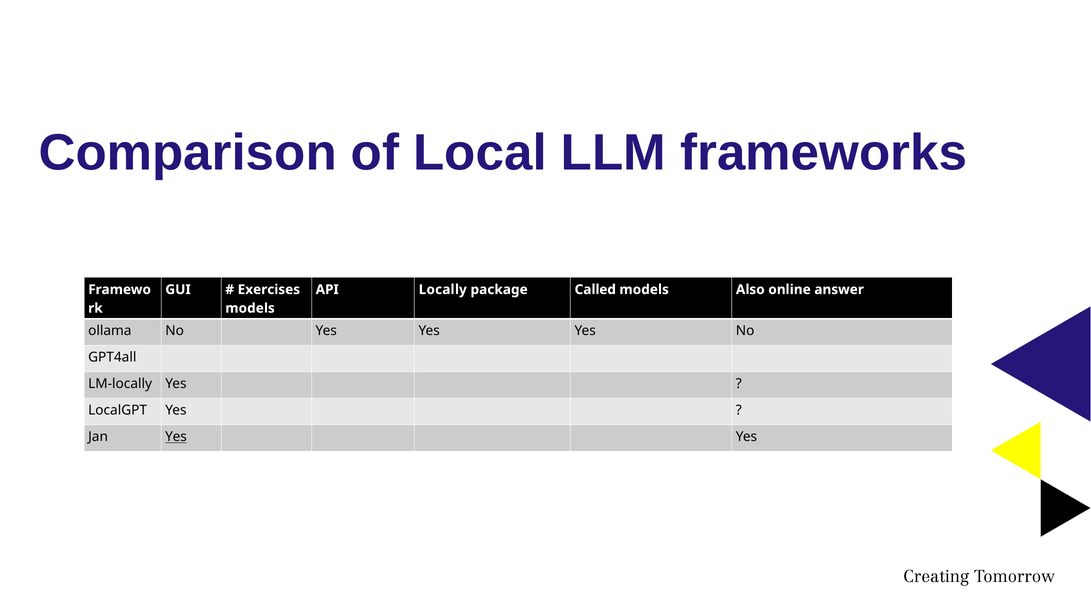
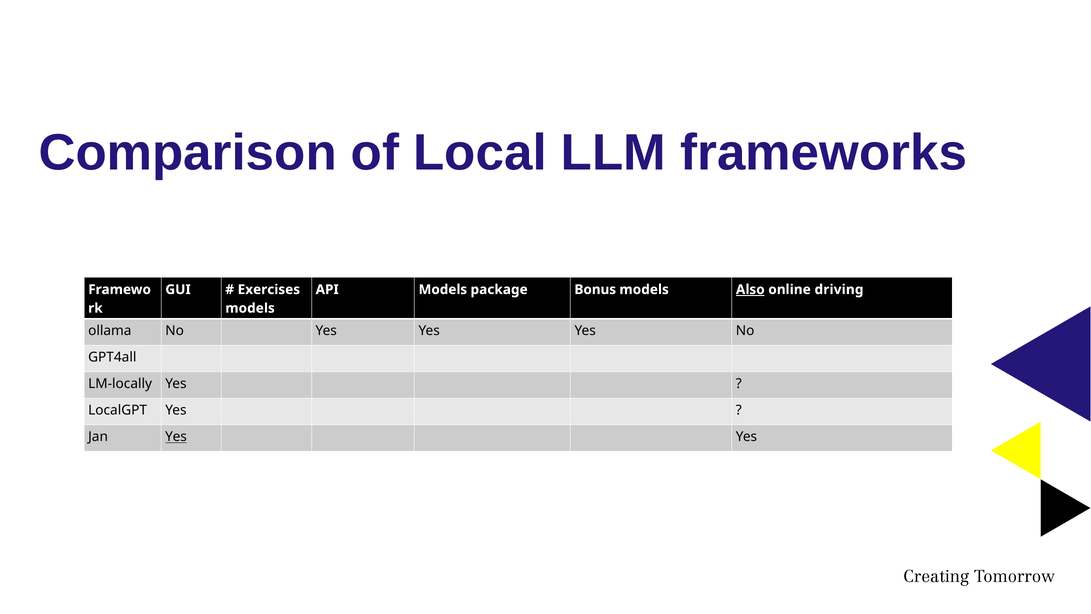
API Locally: Locally -> Models (443, 289)
Called: Called -> Bonus (595, 289)
Also underline: none -> present (750, 289)
answer: answer -> driving (839, 289)
